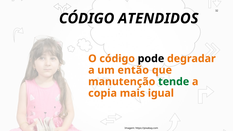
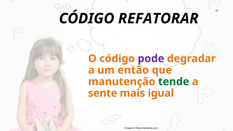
ATENDIDOS: ATENDIDOS -> REFATORAR (158, 19)
pode colour: black -> purple (151, 59)
copia: copia -> sente (103, 93)
